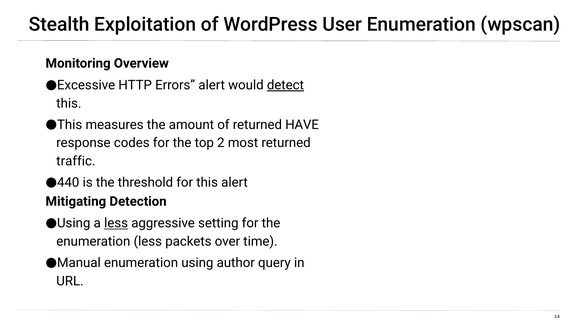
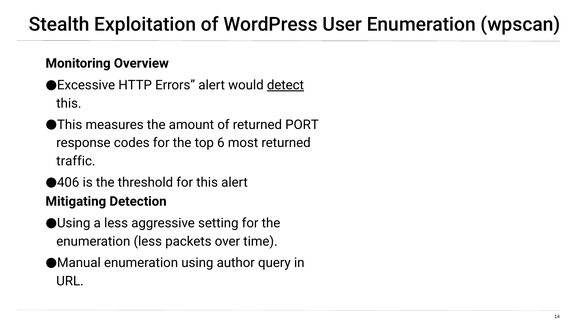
HAVE: HAVE -> PORT (302, 125)
2: 2 -> 6 (221, 143)
440: 440 -> 406 (68, 182)
less underline: present -> none (116, 223)
